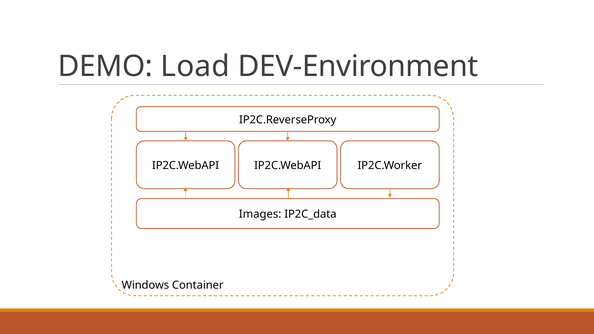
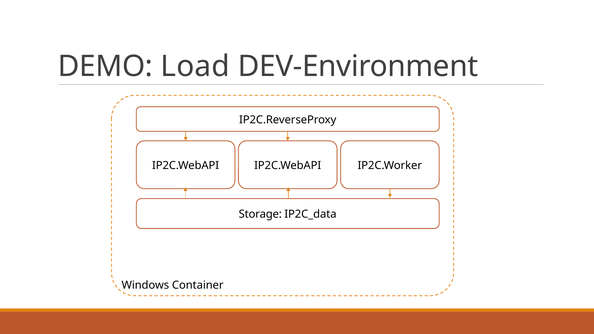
Images: Images -> Storage (260, 214)
